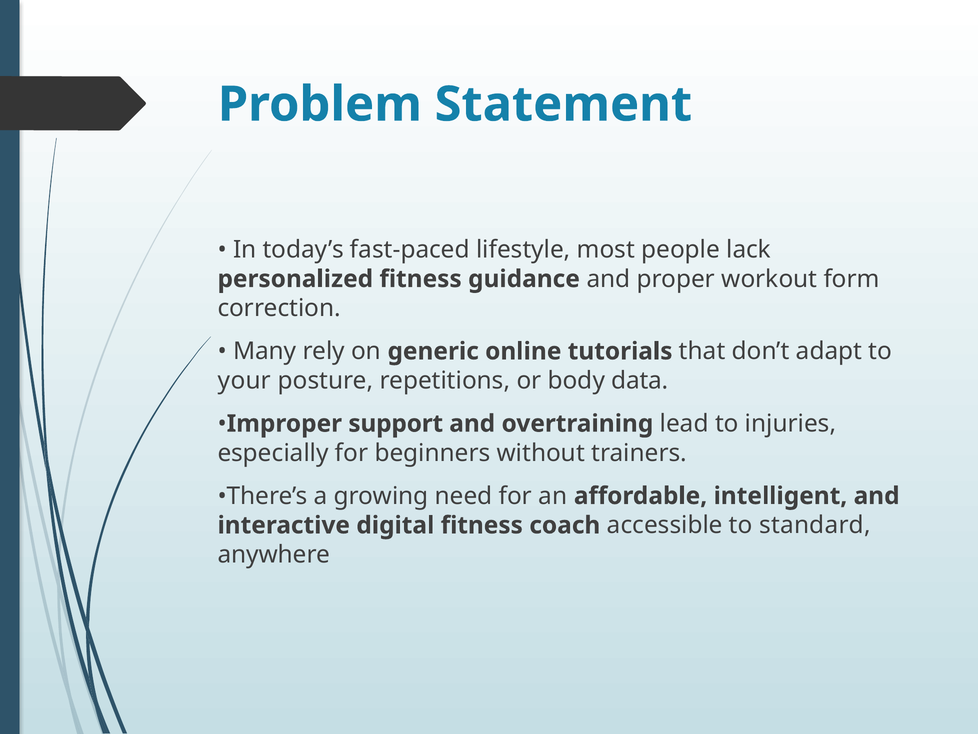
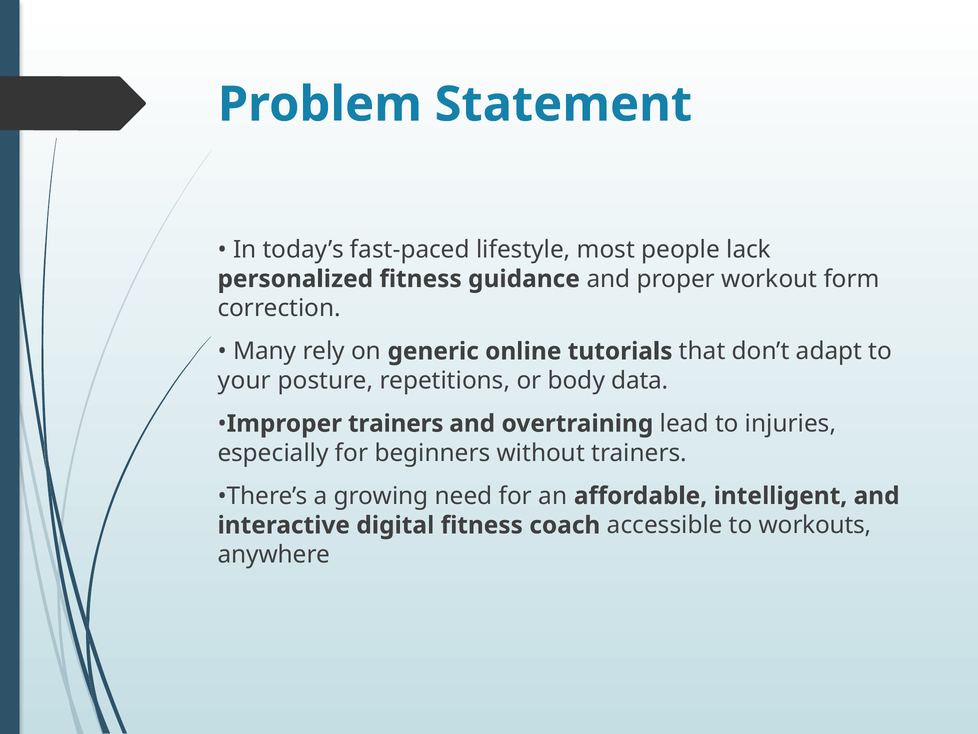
Improper support: support -> trainers (396, 423)
standard: standard -> workouts (815, 525)
